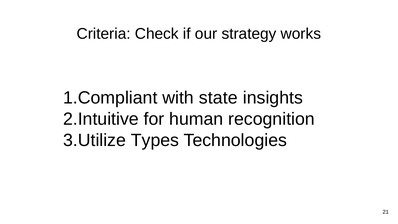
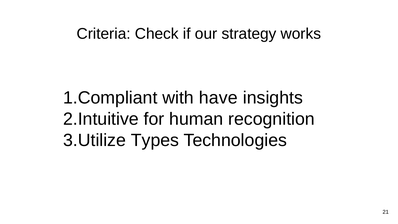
state: state -> have (218, 98)
